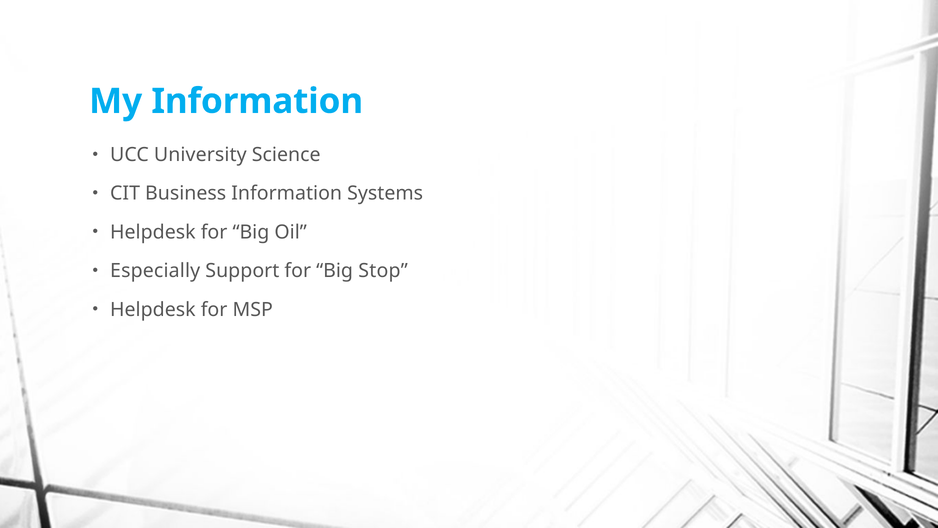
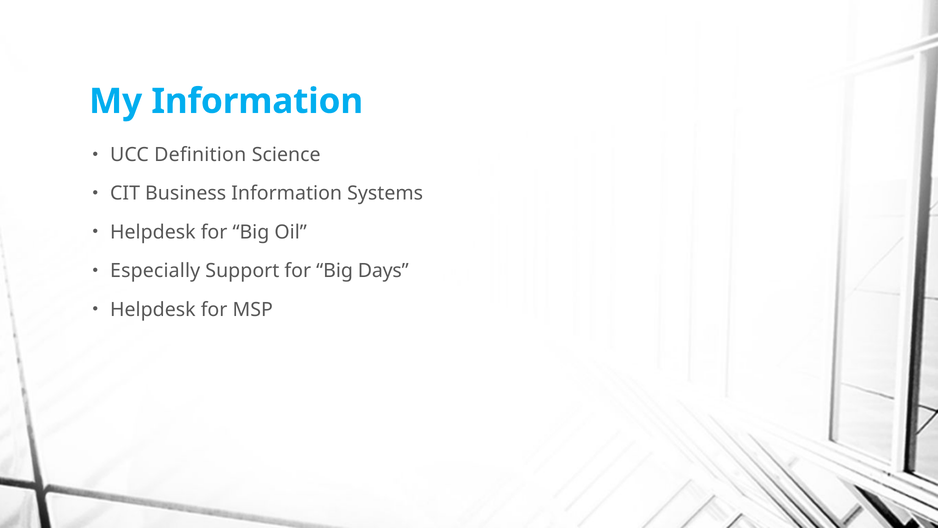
University: University -> Definition (200, 155)
Stop: Stop -> Days (383, 271)
